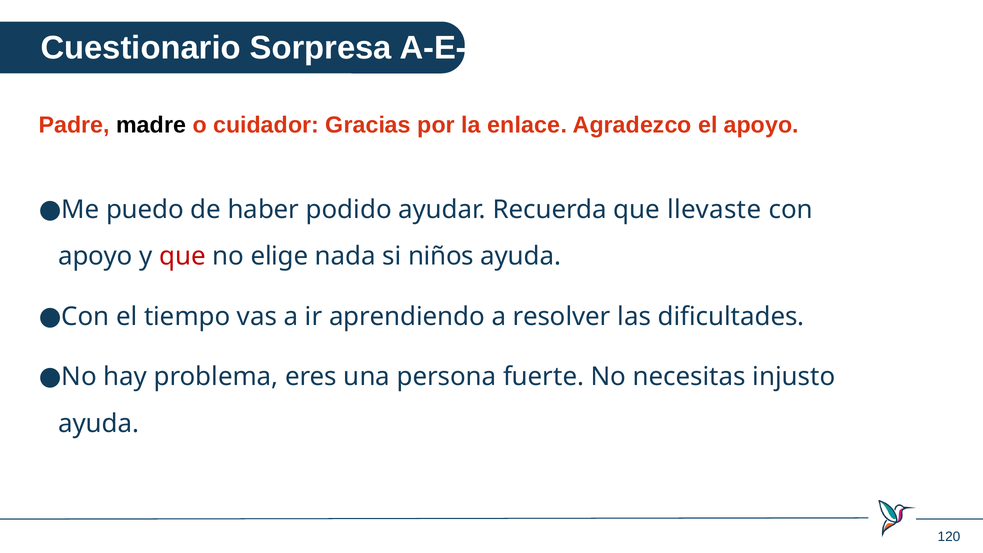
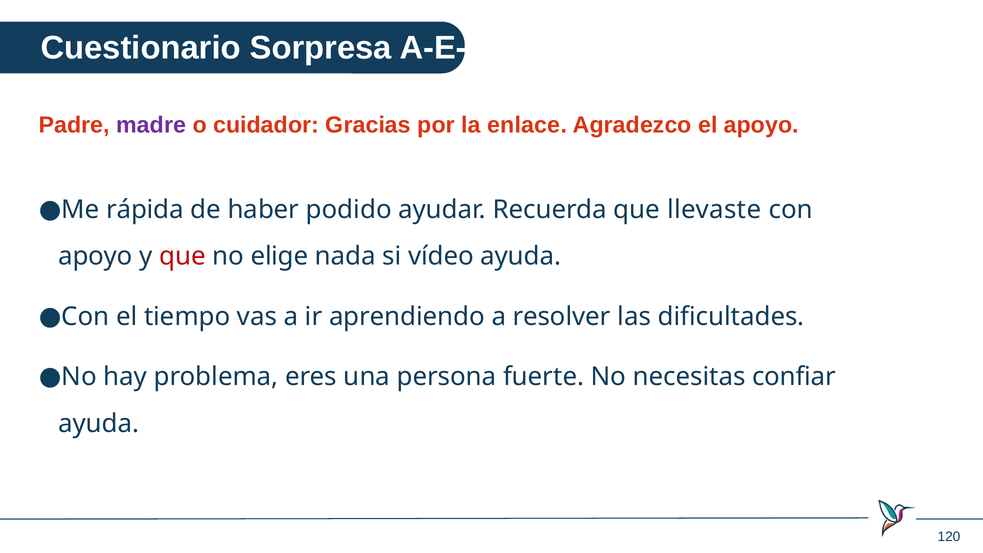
madre colour: black -> purple (151, 125)
puedo: puedo -> rápida (145, 209)
niños: niños -> vídeo (441, 256)
injusto: injusto -> confiar (794, 377)
